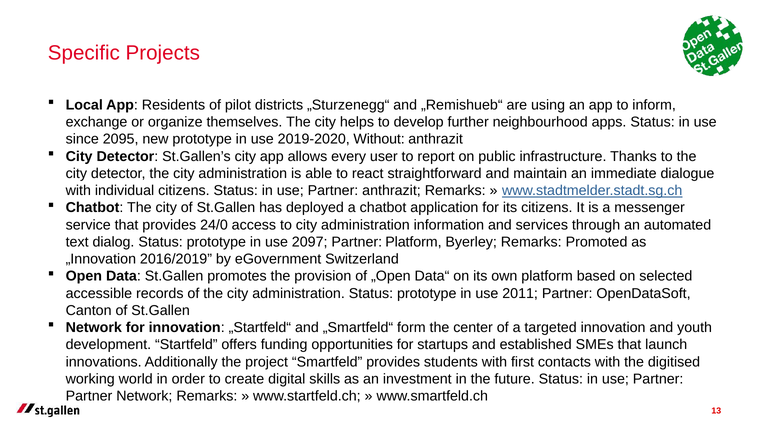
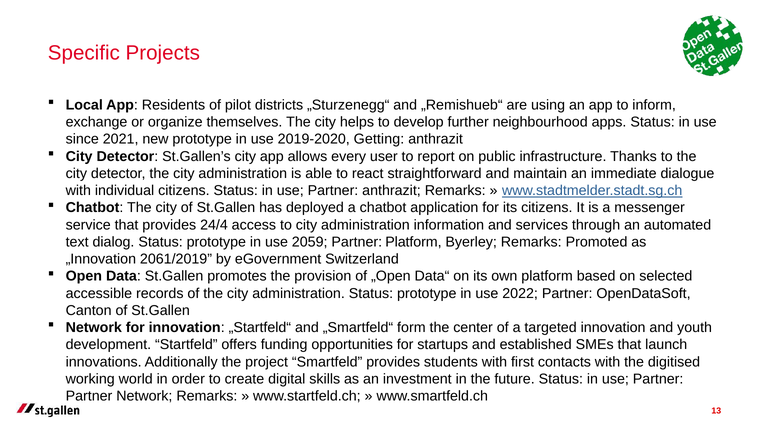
2095: 2095 -> 2021 (121, 139)
Without: Without -> Getting (379, 139)
24/0: 24/0 -> 24/4 (214, 225)
2097: 2097 -> 2059 (310, 242)
2016/2019: 2016/2019 -> 2061/2019 (176, 259)
2011: 2011 -> 2022 (520, 293)
